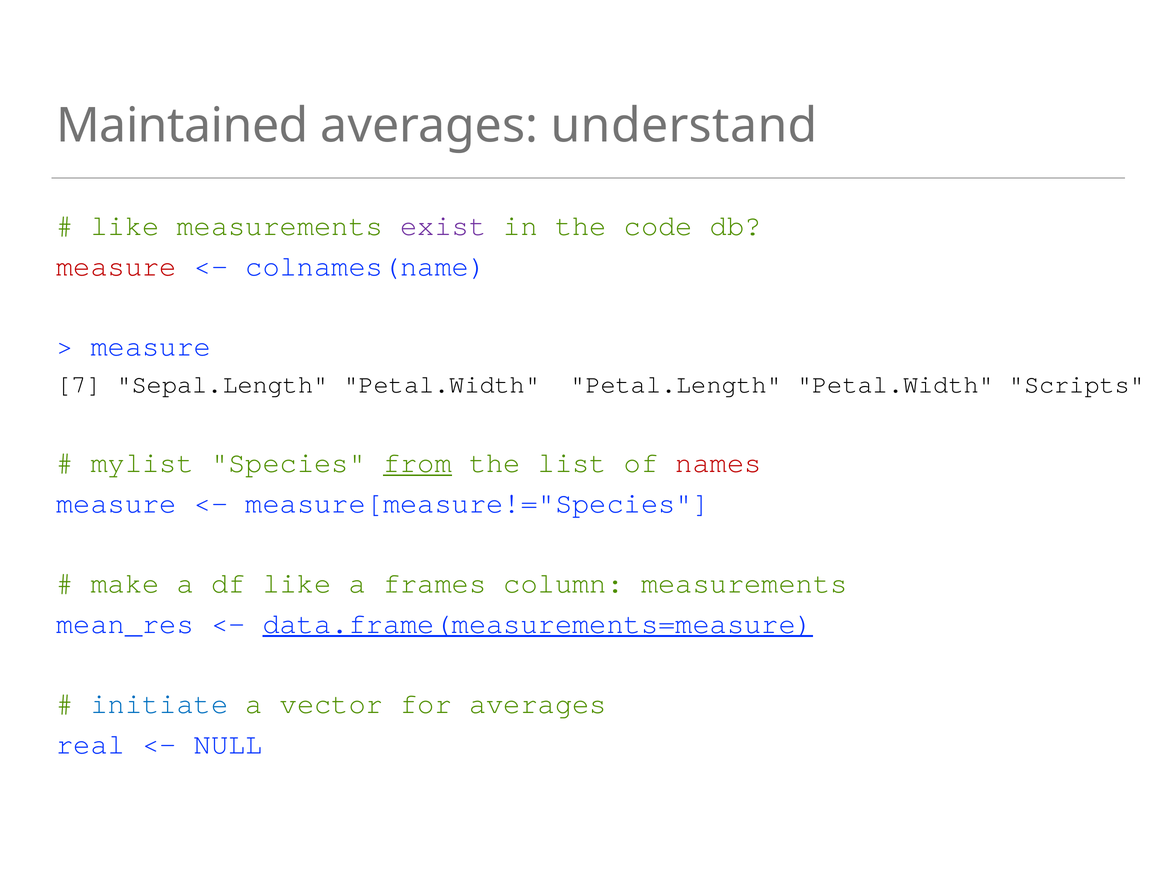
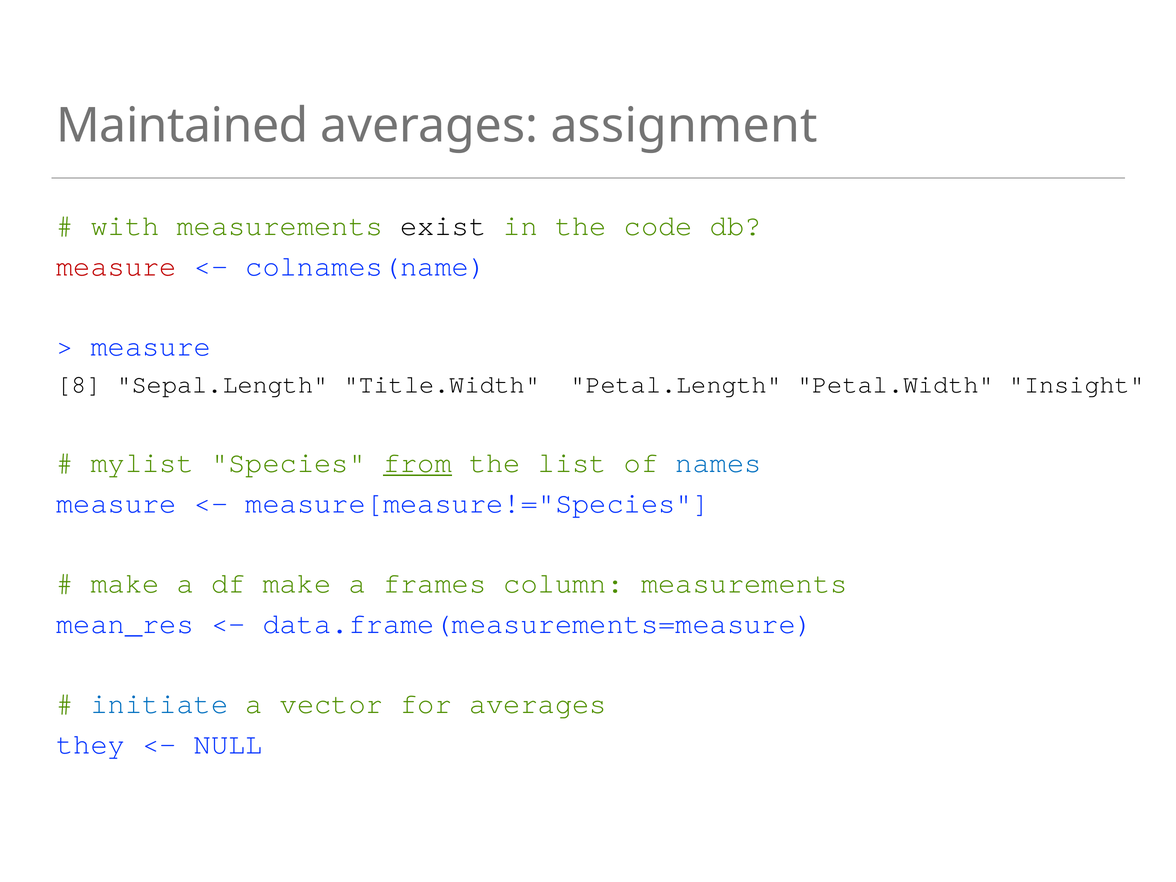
understand: understand -> assignment (684, 126)
like: like -> with (125, 226)
exist colour: purple -> black (443, 226)
7: 7 -> 8 (79, 384)
Sepal.Length Petal.Width: Petal.Width -> Title.Width (442, 384)
Scripts: Scripts -> Insight (1077, 384)
names colour: red -> blue (718, 463)
df like: like -> make (297, 583)
data.frame(measurements=measure underline: present -> none (538, 624)
real: real -> they (91, 744)
